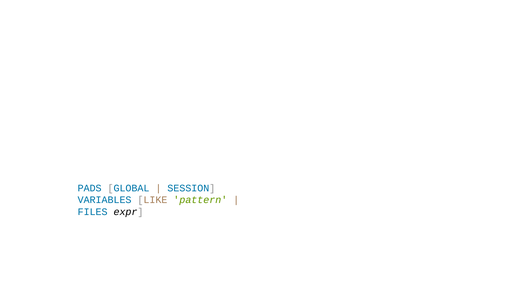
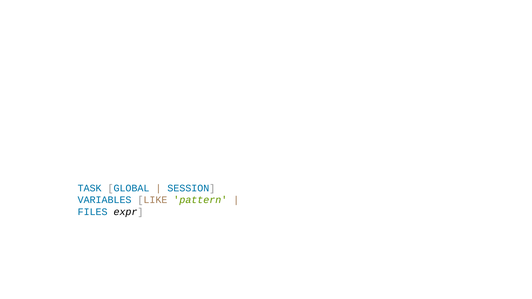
PADS: PADS -> TASK (90, 188)
